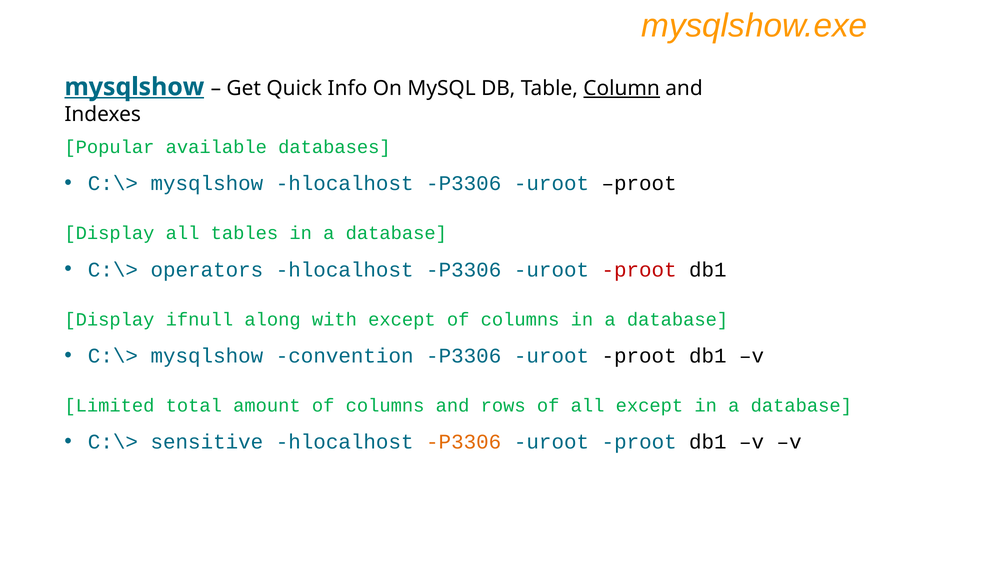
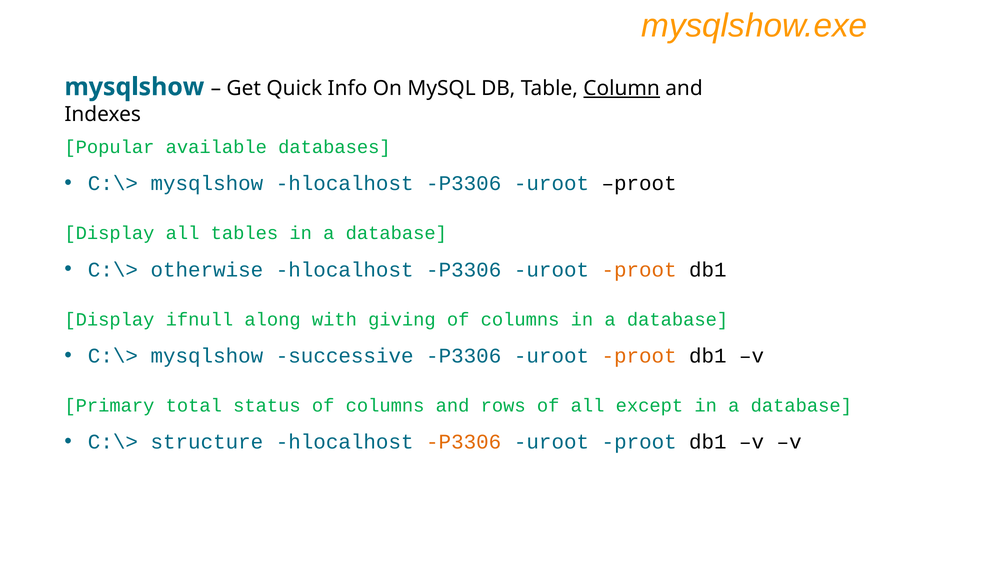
mysqlshow underline: present -> none (134, 87)
operators: operators -> otherwise (207, 270)
proot colour: red -> orange (639, 270)
with except: except -> giving (402, 320)
convention: convention -> successive (345, 356)
proot colour: black -> orange (639, 356)
Limited: Limited -> Primary (109, 406)
amount: amount -> status (267, 406)
sensitive: sensitive -> structure (207, 442)
